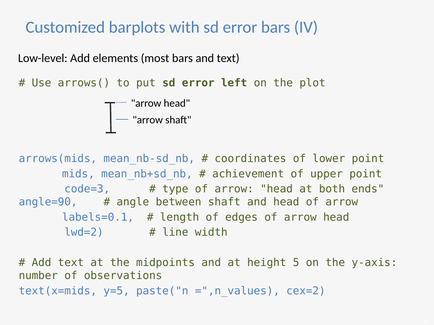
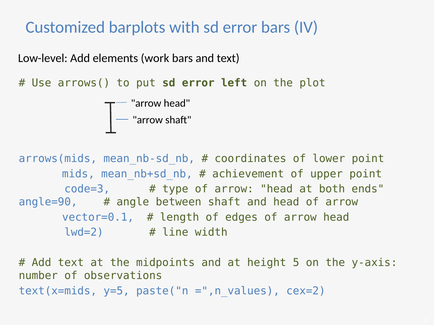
most: most -> work (155, 58)
labels=0.1: labels=0.1 -> vector=0.1 (98, 218)
